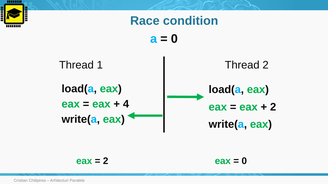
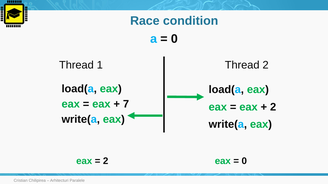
4: 4 -> 7 (126, 104)
